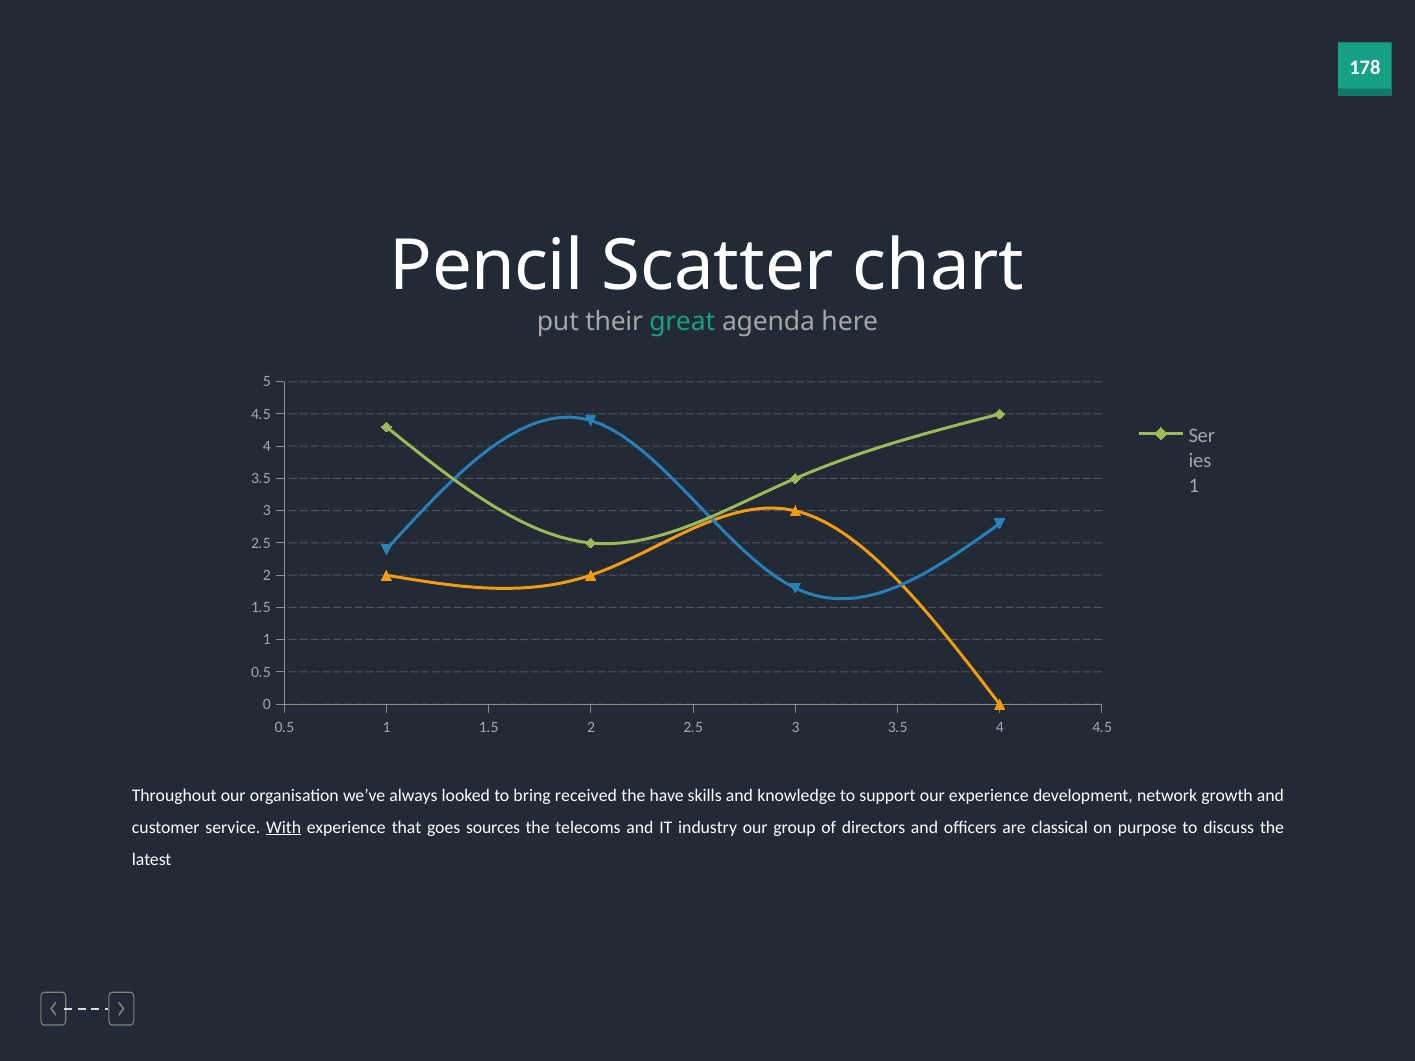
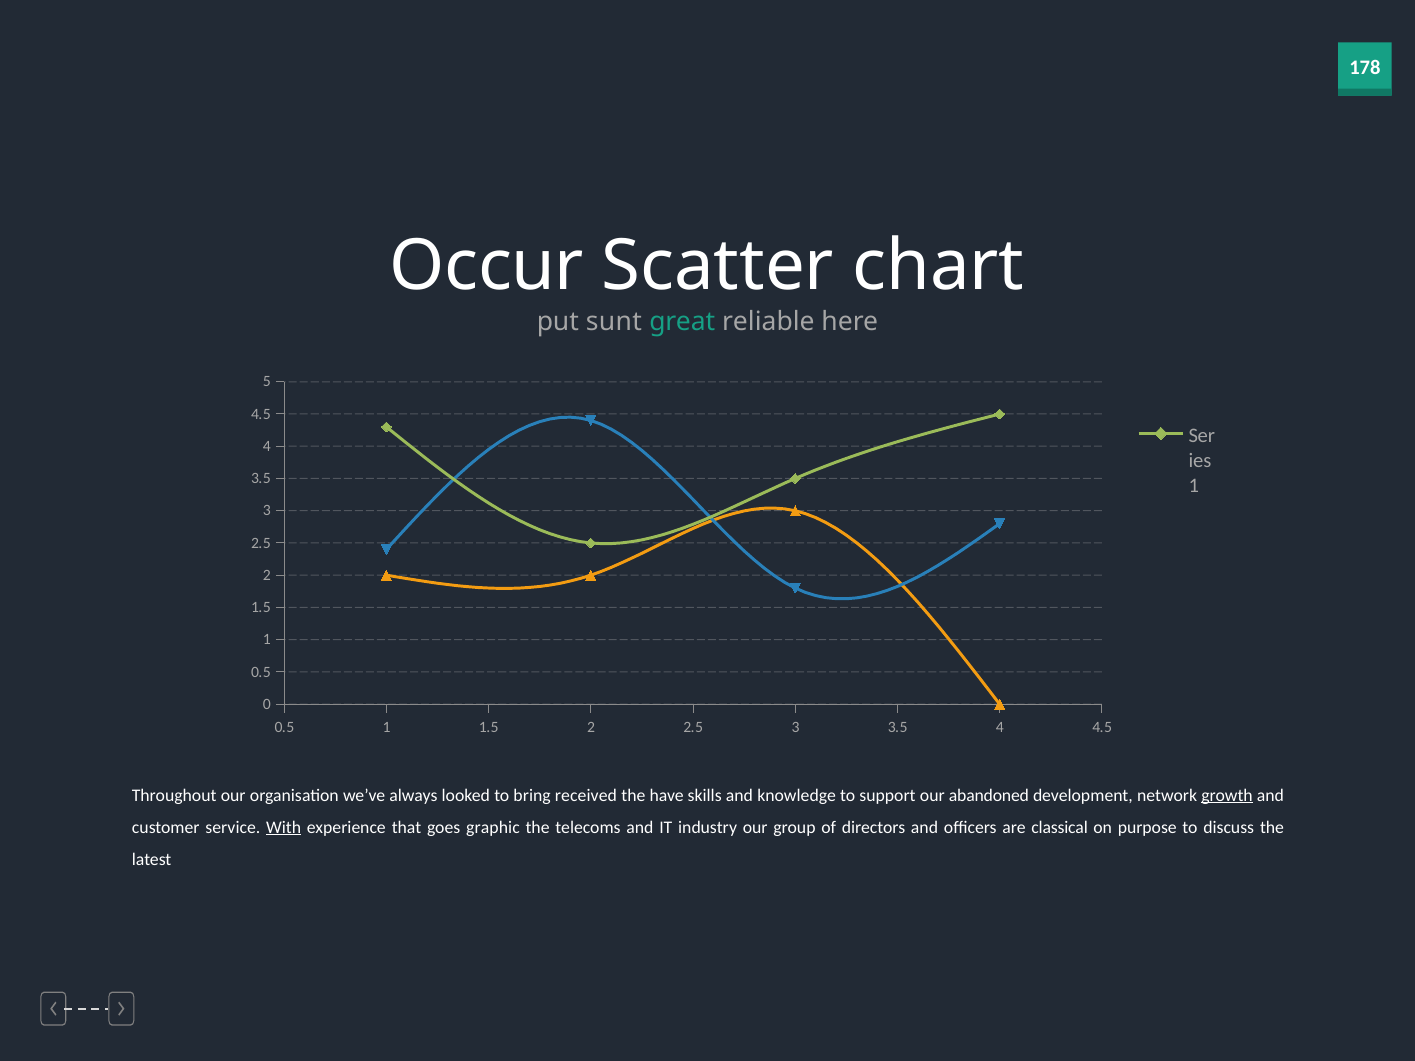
Pencil: Pencil -> Occur (487, 266)
their: their -> sunt (614, 322)
agenda: agenda -> reliable (768, 322)
our experience: experience -> abandoned (989, 796)
growth underline: none -> present (1227, 796)
sources: sources -> graphic (493, 827)
